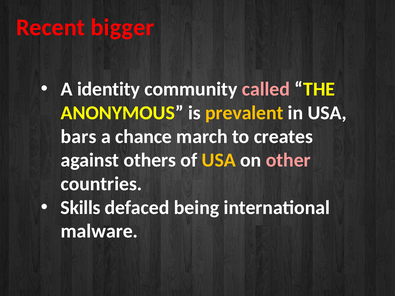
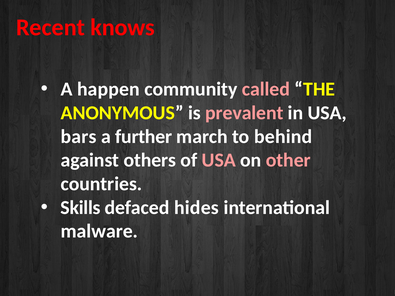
bigger: bigger -> knows (123, 27)
identity: identity -> happen (108, 89)
prevalent colour: yellow -> pink (244, 113)
chance: chance -> further (144, 137)
creates: creates -> behind (283, 137)
USA colour: yellow -> pink (219, 160)
being: being -> hides (196, 208)
